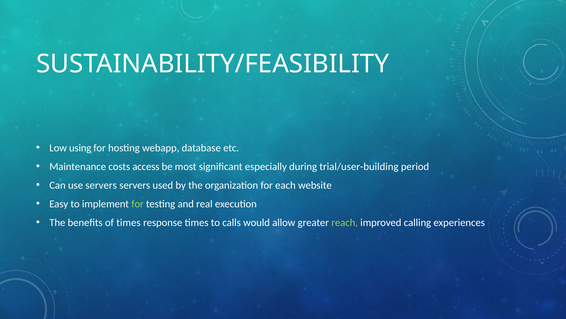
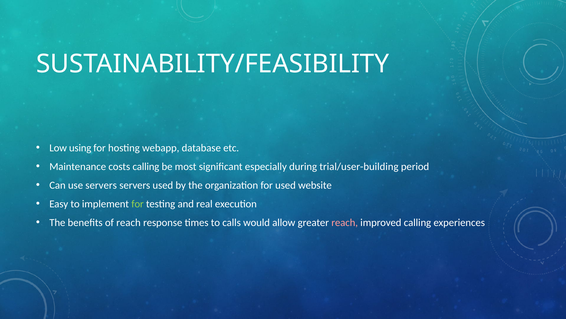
costs access: access -> calling (146, 166)
for each: each -> used (285, 185)
of times: times -> reach (128, 222)
reach colour: light green -> pink (345, 222)
